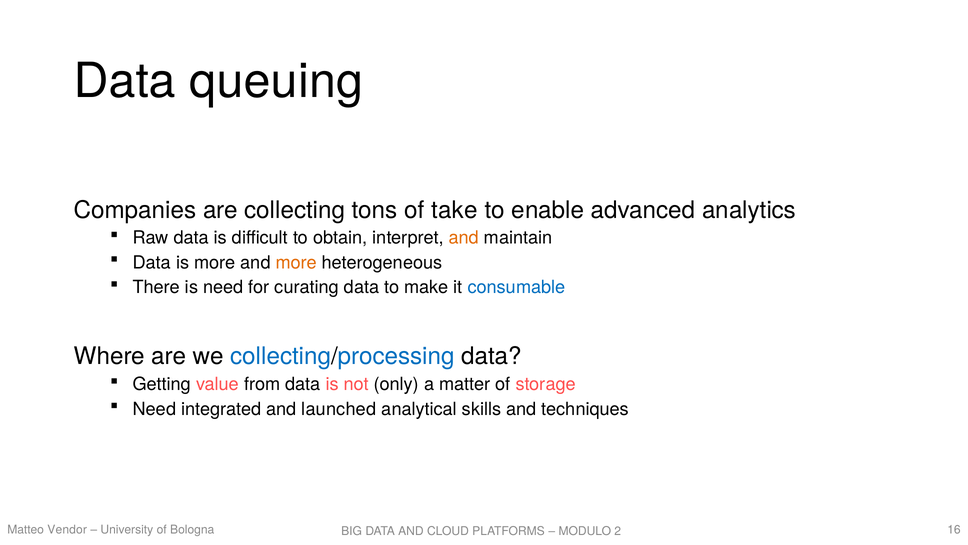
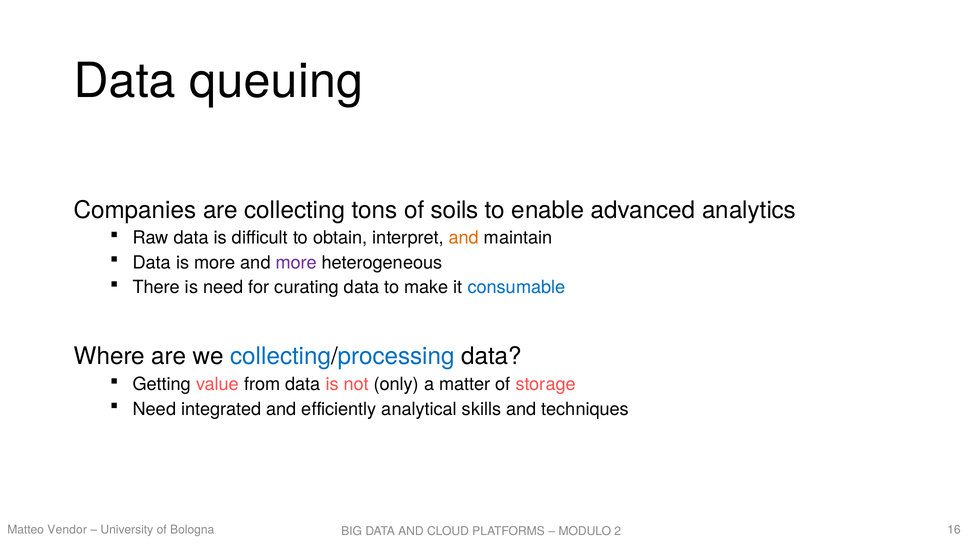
take: take -> soils (455, 210)
more colour: orange -> purple (296, 262)
launched: launched -> efficiently (339, 409)
